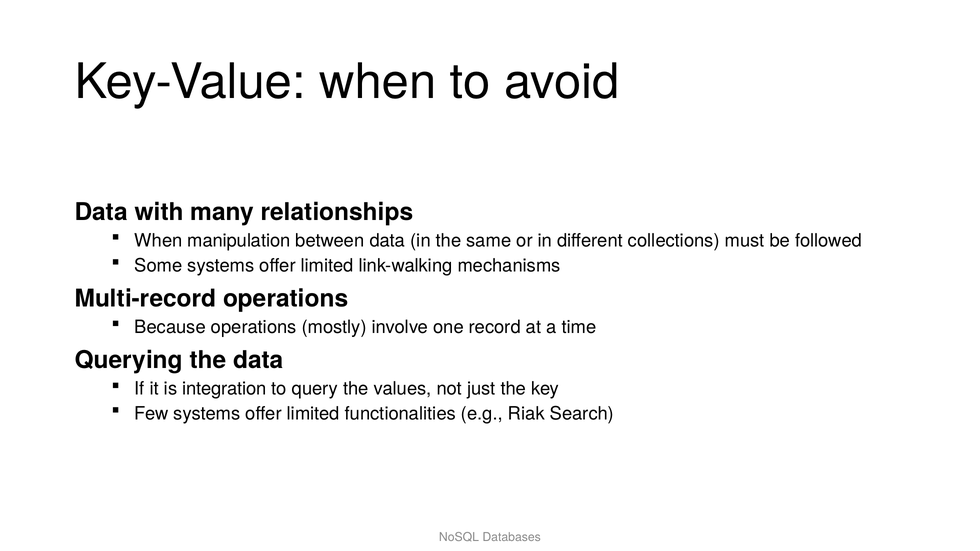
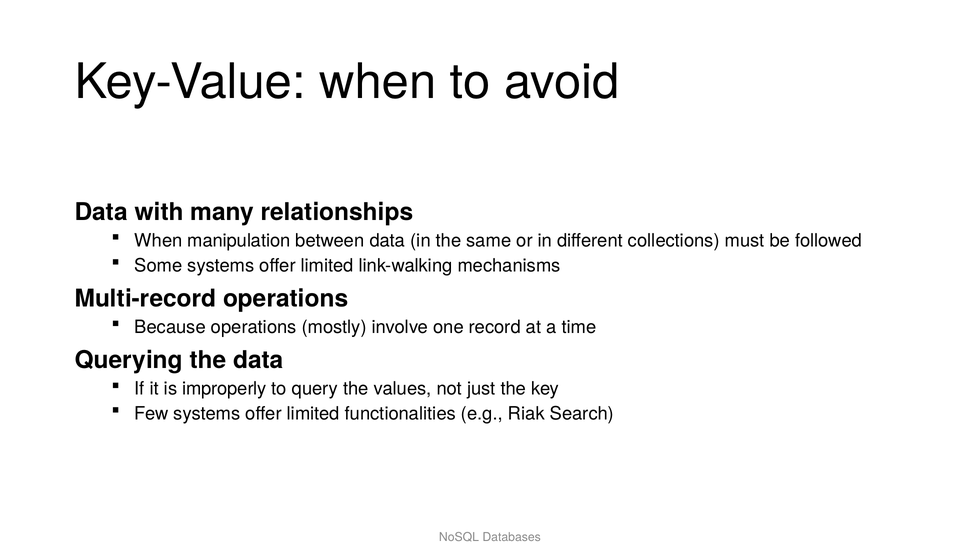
integration: integration -> improperly (224, 389)
